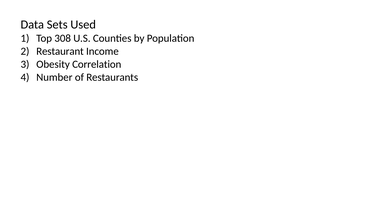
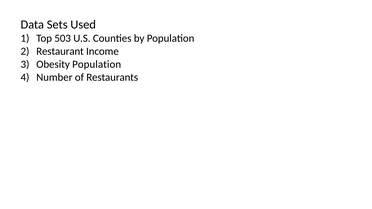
308: 308 -> 503 (63, 38)
Obesity Correlation: Correlation -> Population (97, 64)
